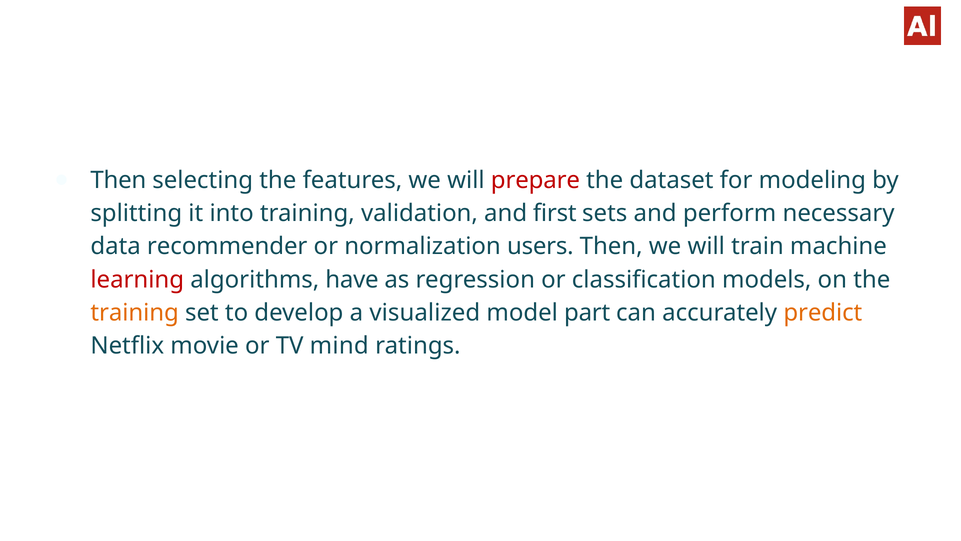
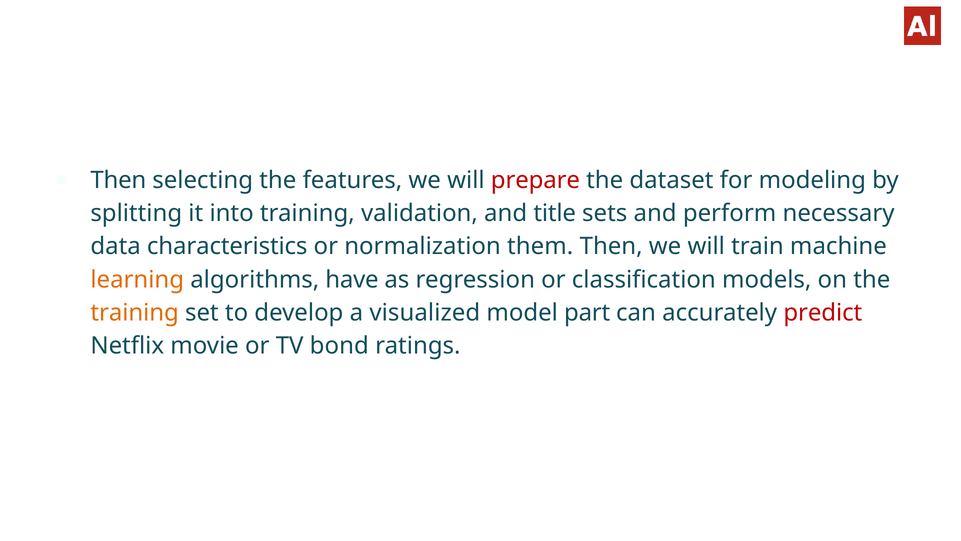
first: first -> title (555, 213)
recommender: recommender -> characteristics (227, 246)
users: users -> them (540, 246)
learning colour: red -> orange (137, 279)
predict colour: orange -> red (823, 313)
mind: mind -> bond (339, 346)
